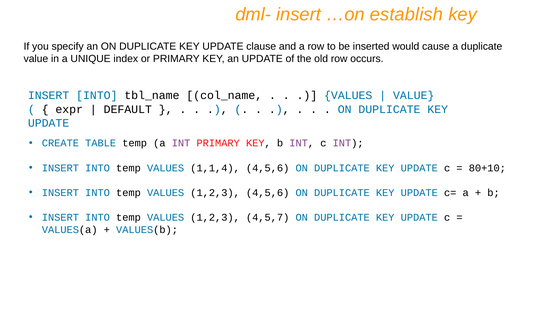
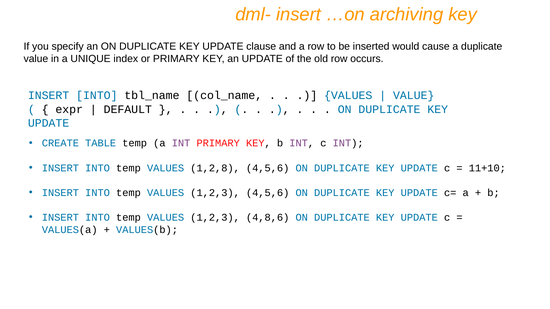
establish: establish -> archiving (407, 14)
1,1,4: 1,1,4 -> 1,2,8 (215, 168)
80+10: 80+10 -> 11+10 (487, 168)
4,5,7: 4,5,7 -> 4,8,6 (268, 218)
